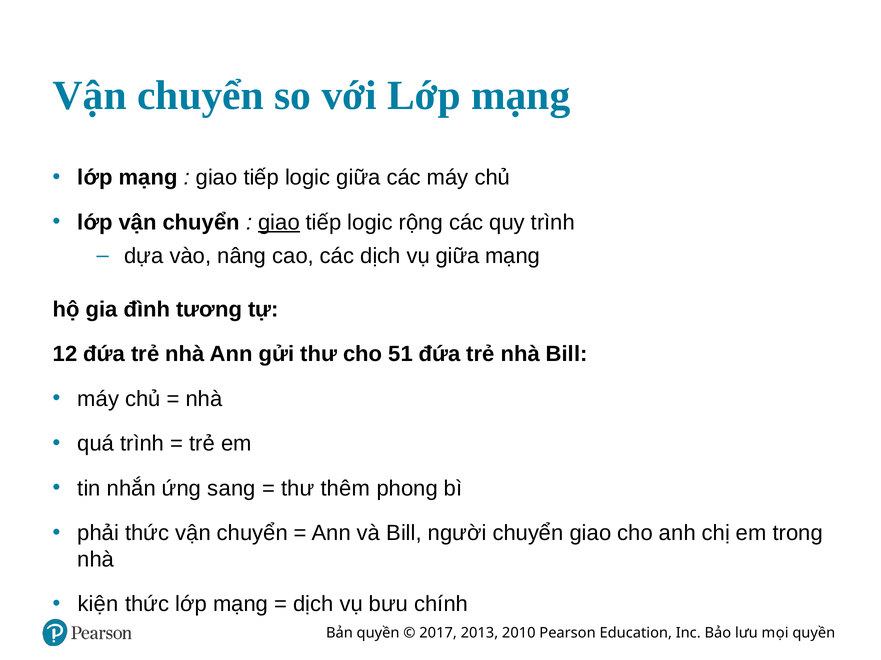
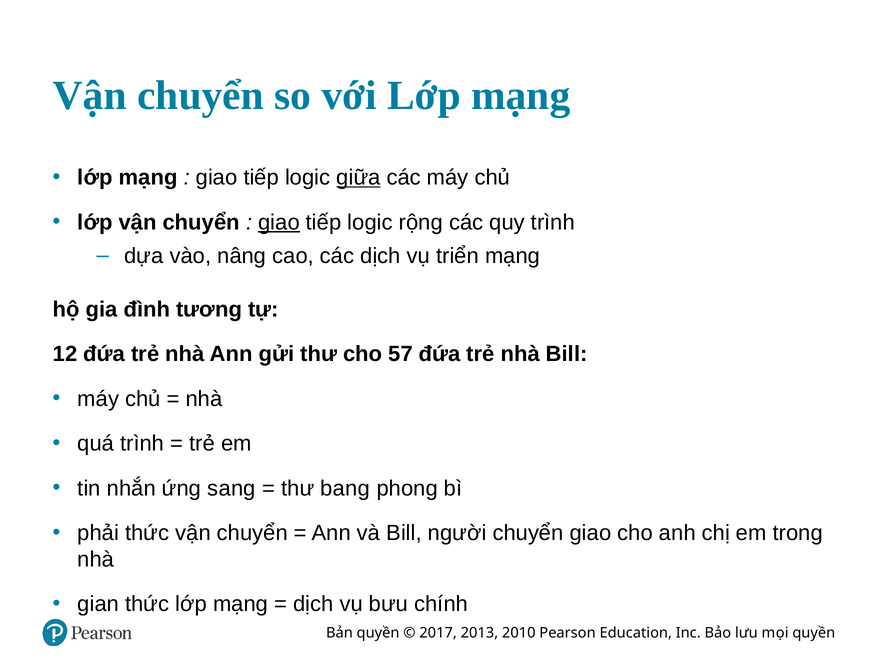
giữa underline: none -> present (358, 178)
vụ giữa: giữa -> triển (458, 256)
51: 51 -> 57 (401, 354)
thêm: thêm -> bang (345, 489)
kiện: kiện -> gian (98, 605)
